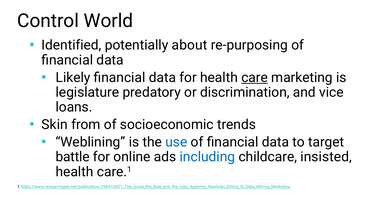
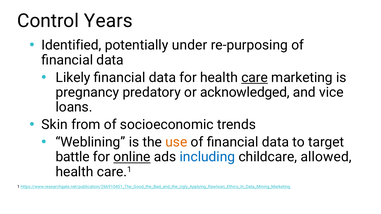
World: World -> Years (108, 21)
about: about -> under (190, 45)
legislature: legislature -> pregnancy (87, 92)
discrimination: discrimination -> acknowledged (245, 92)
use colour: blue -> orange (176, 142)
online underline: none -> present (132, 157)
insisted: insisted -> allowed (326, 157)
